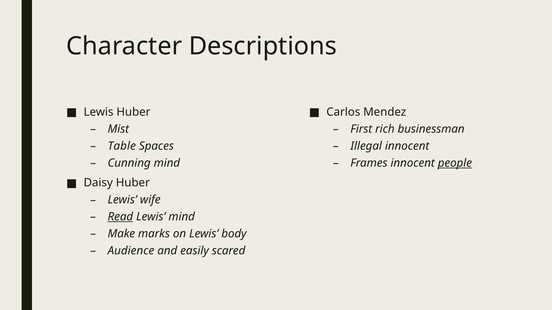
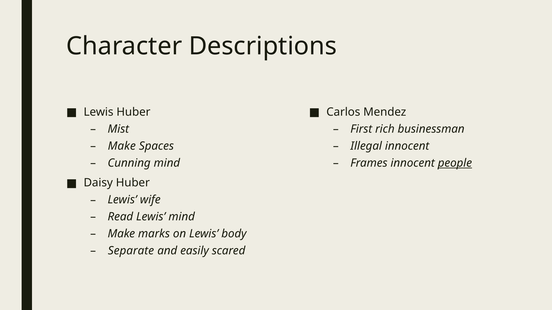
Table: Table -> Make (122, 146)
Read underline: present -> none (120, 217)
Audience: Audience -> Separate (131, 251)
